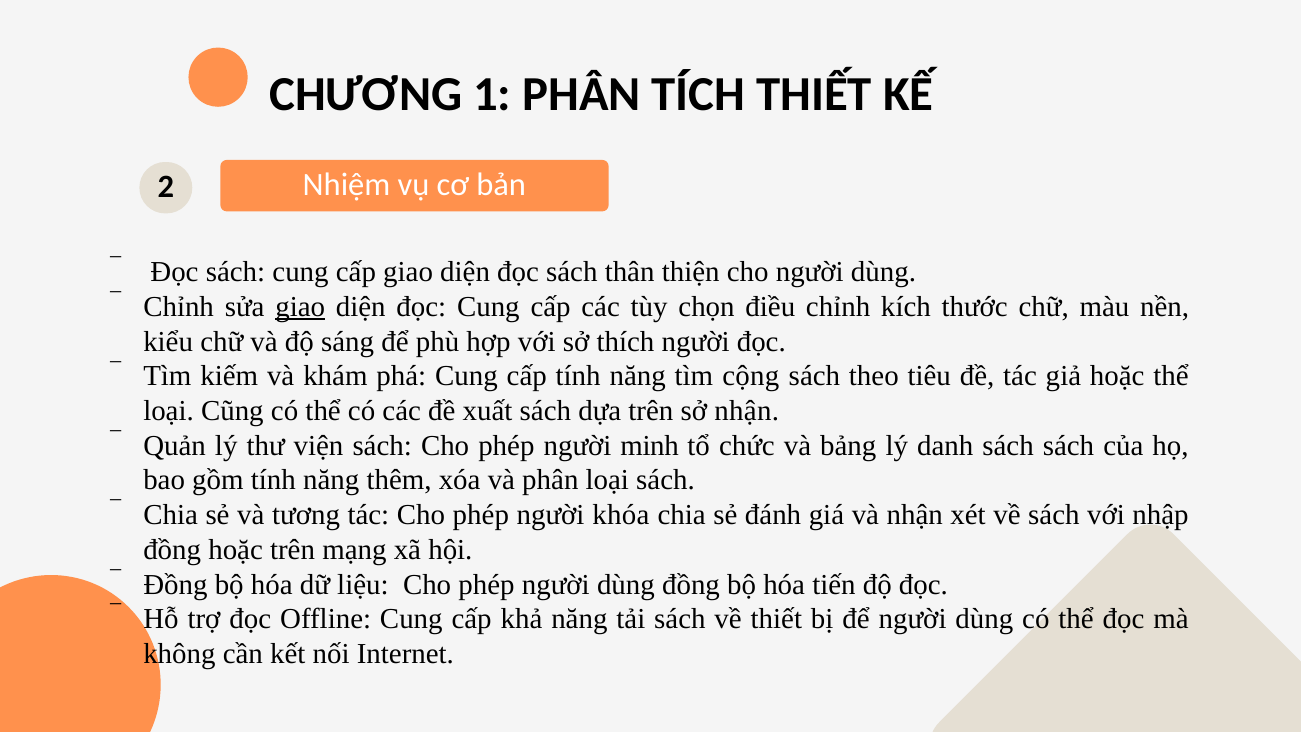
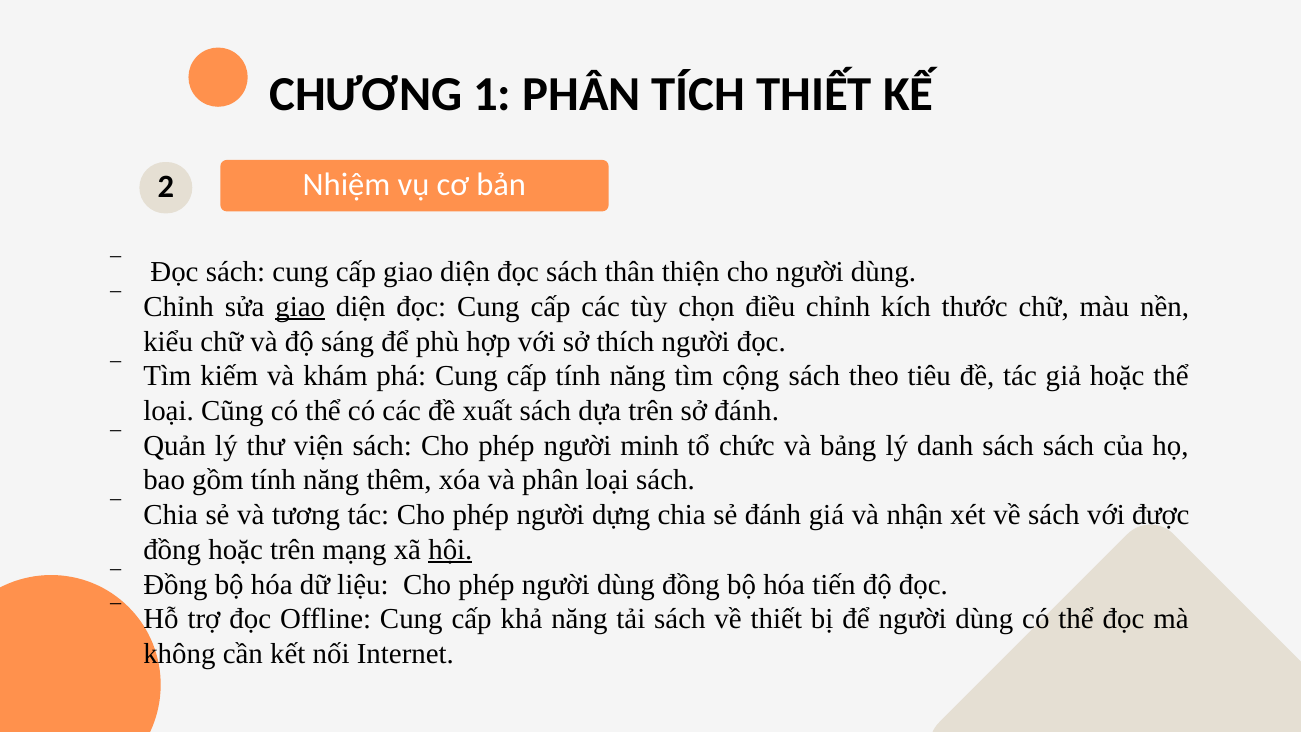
sở nhận: nhận -> đánh (747, 411)
khóa: khóa -> dựng (621, 515)
nhập: nhập -> được (1161, 515)
hội underline: none -> present (450, 550)
